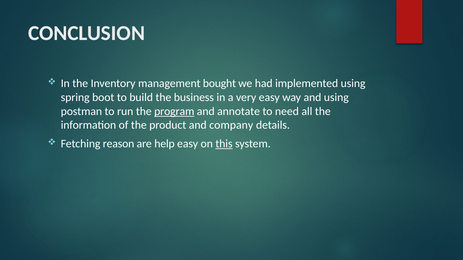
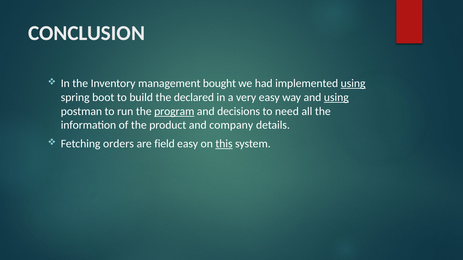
using underline: none -> present (353, 84)
business: business -> declared (194, 98)
using underline: none -> present (336, 98)
annotate: annotate -> decisions (239, 111)
reason: reason -> orders (118, 144)
help: help -> field (165, 144)
